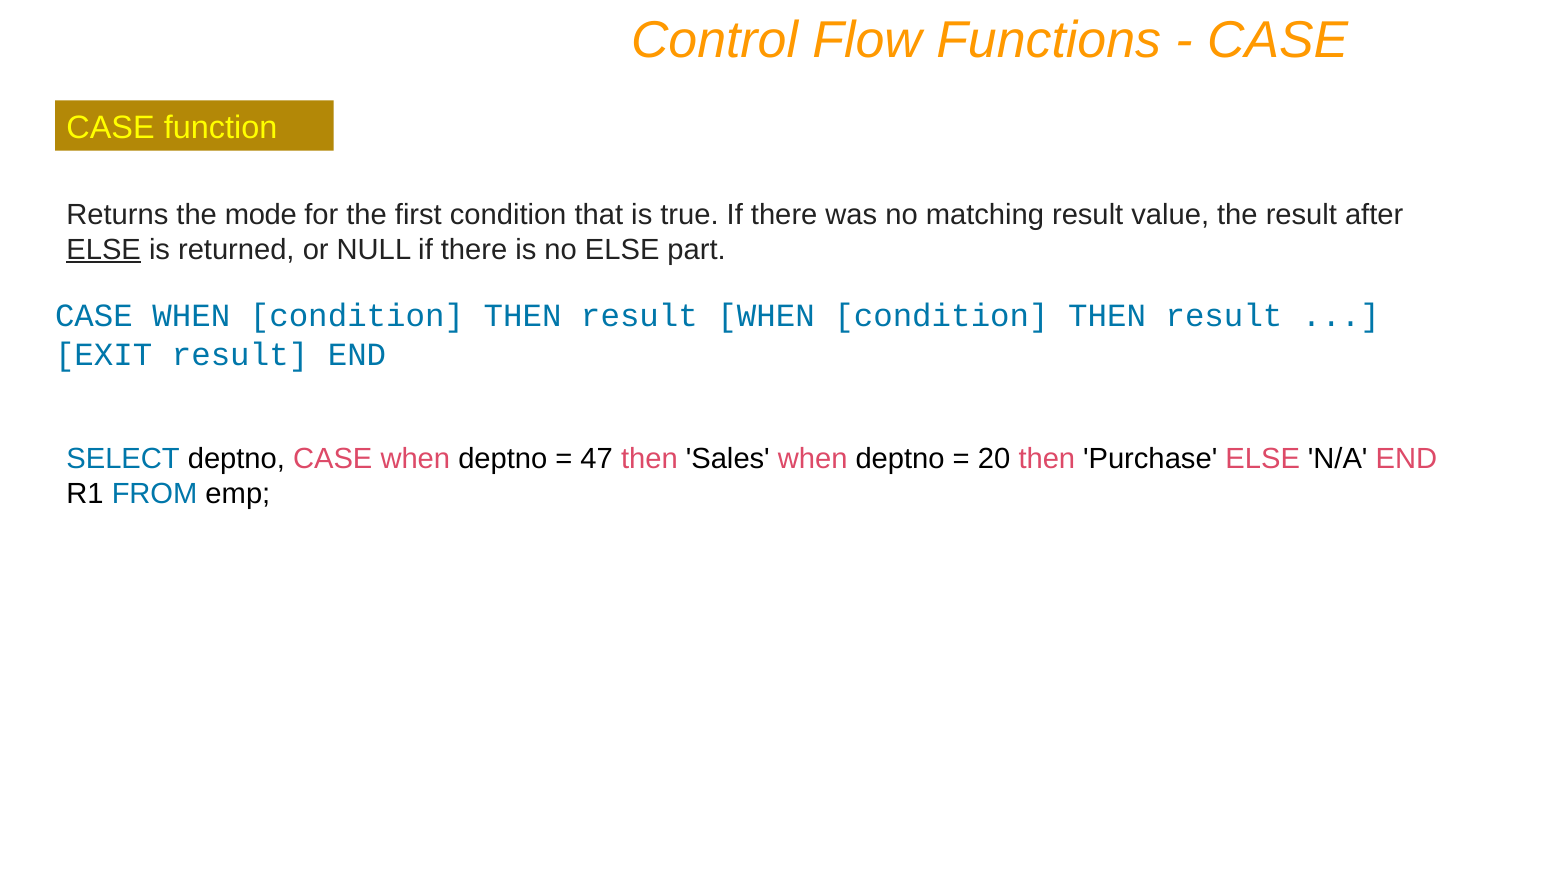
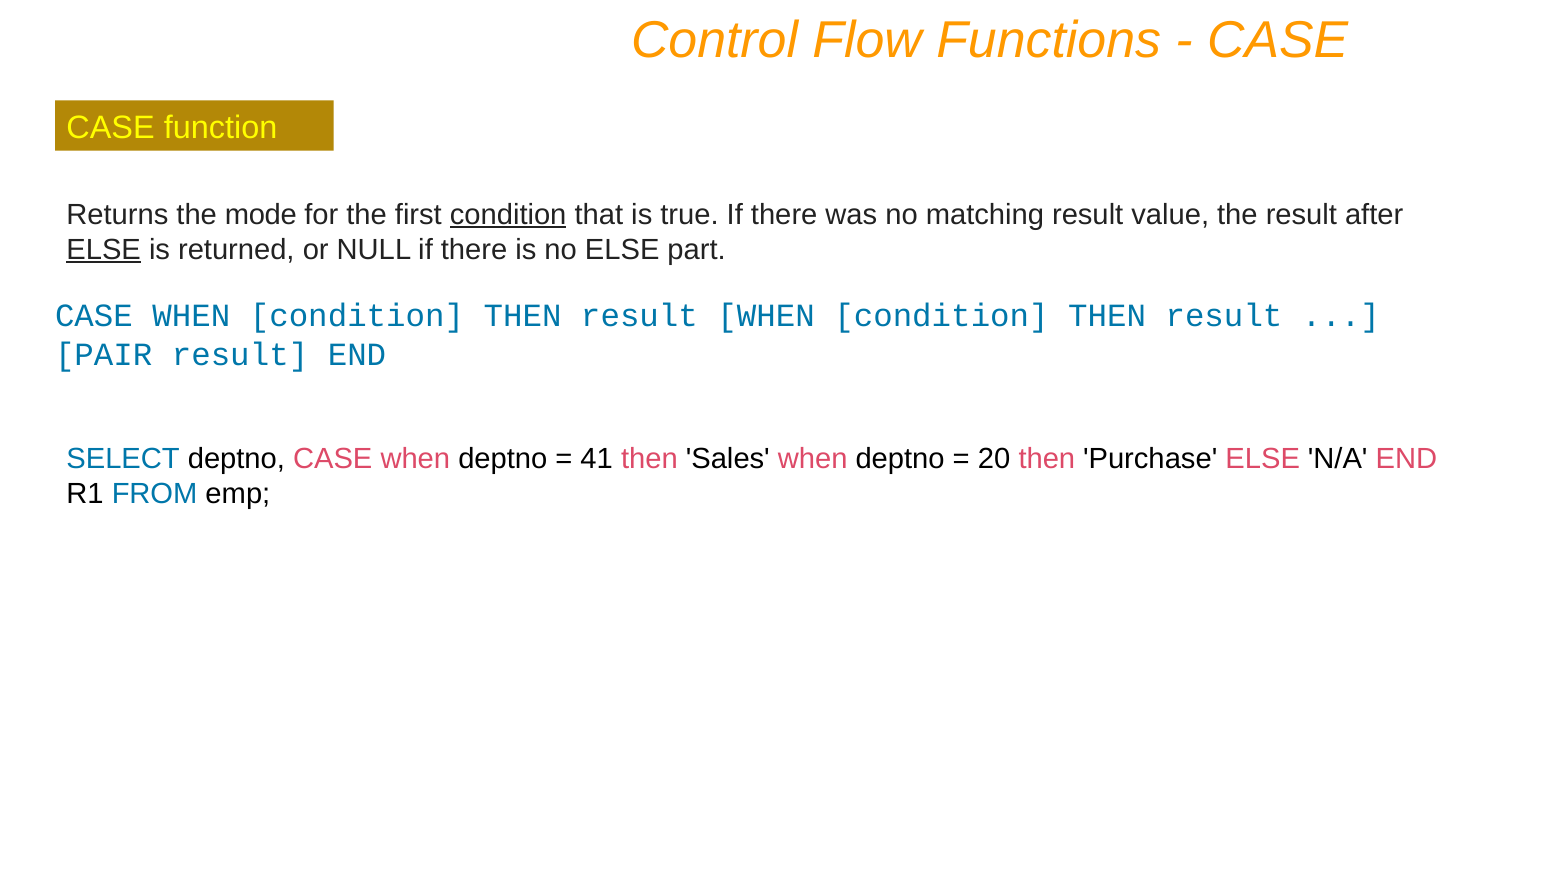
condition underline: none -> present (508, 215)
EXIT: EXIT -> PAIR (104, 355)
47: 47 -> 41 (597, 459)
